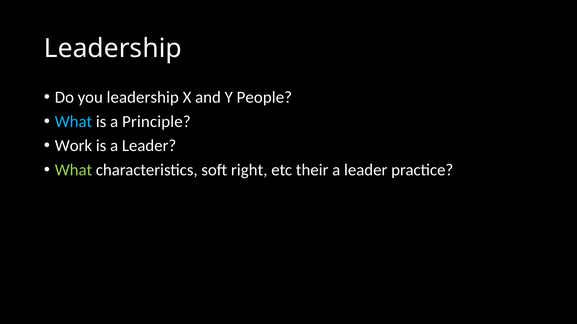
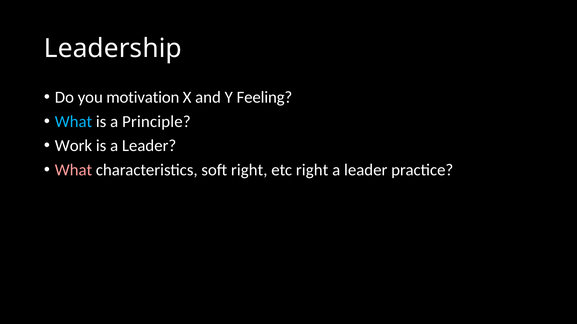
you leadership: leadership -> motivation (143, 98)
People: People -> Feeling (264, 98)
What colour: light green -> pink (73, 170)
etc their: their -> right (312, 170)
